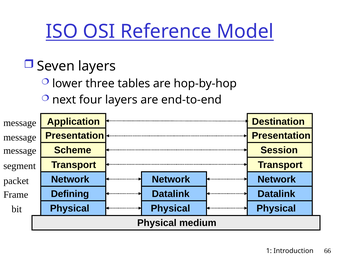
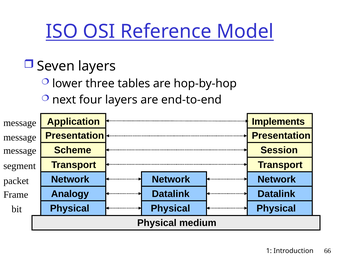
Destination: Destination -> Implements (278, 122)
Defining: Defining -> Analogy (70, 194)
